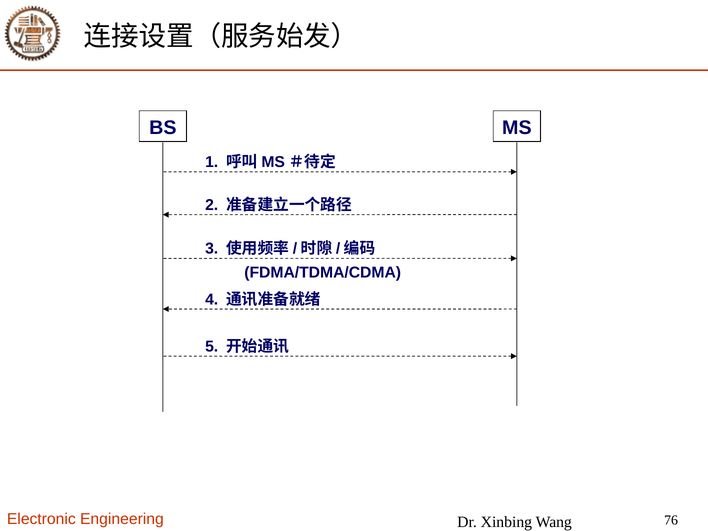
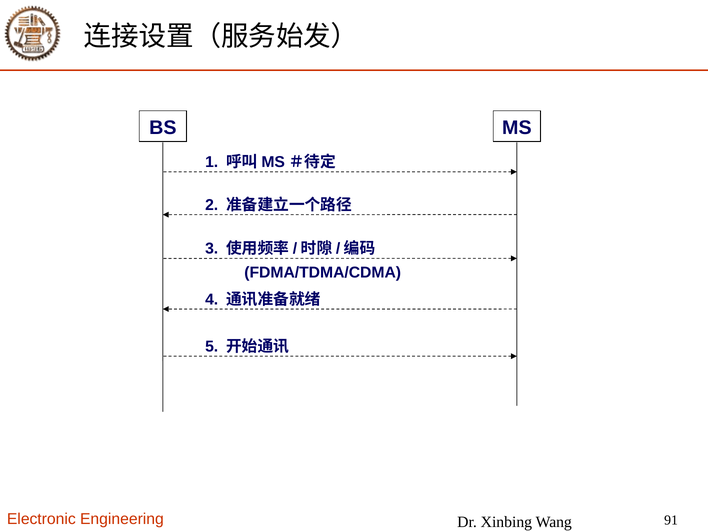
76: 76 -> 91 (671, 520)
